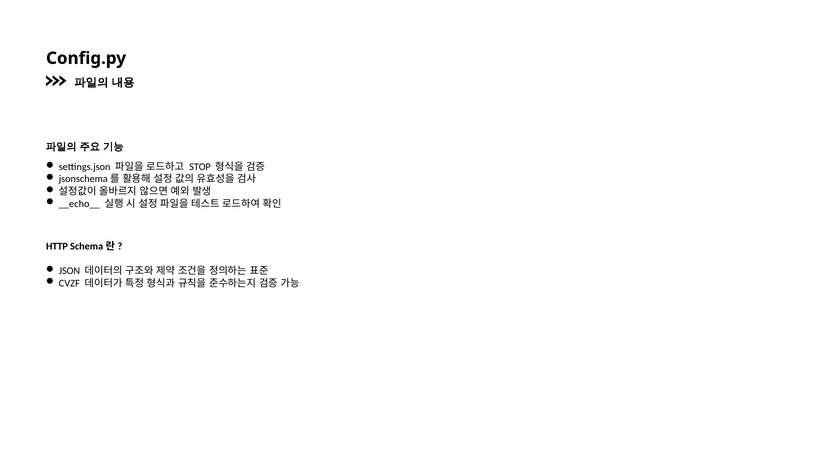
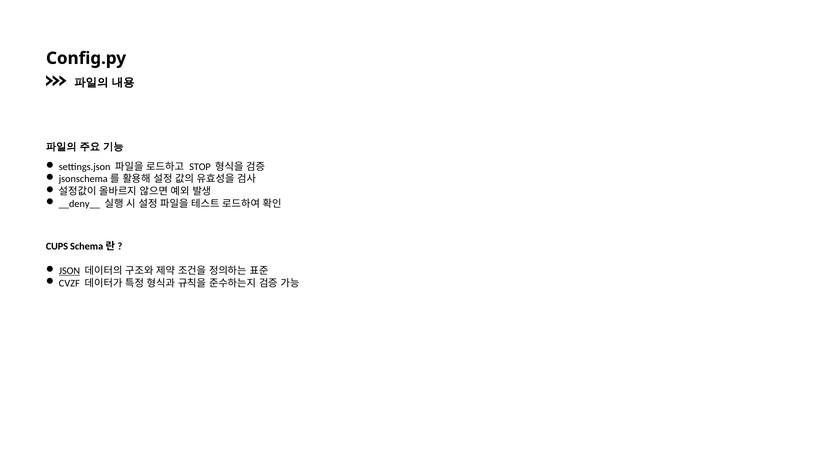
__echo__: __echo__ -> __deny__ (79, 204)
HTTP: HTTP -> CUPS (57, 247)
JSON underline: none -> present (69, 271)
